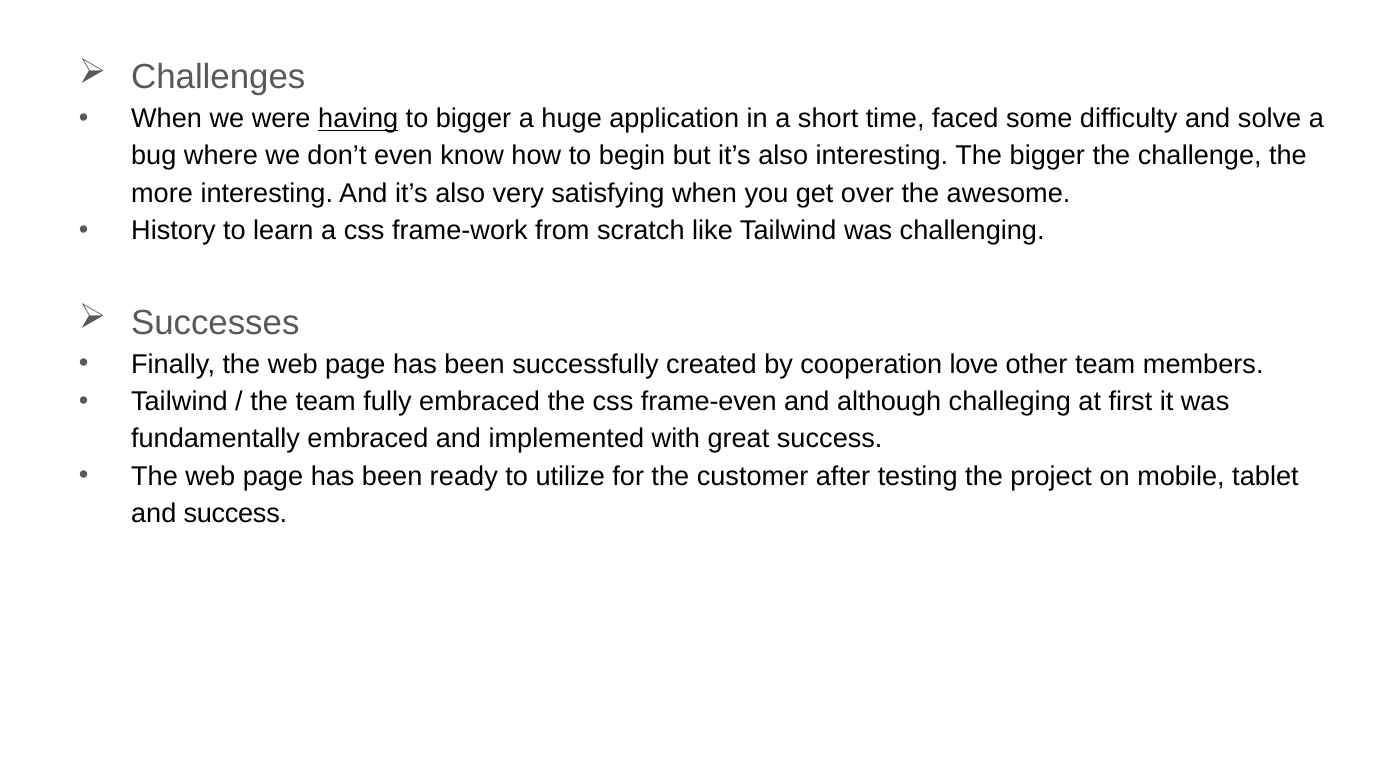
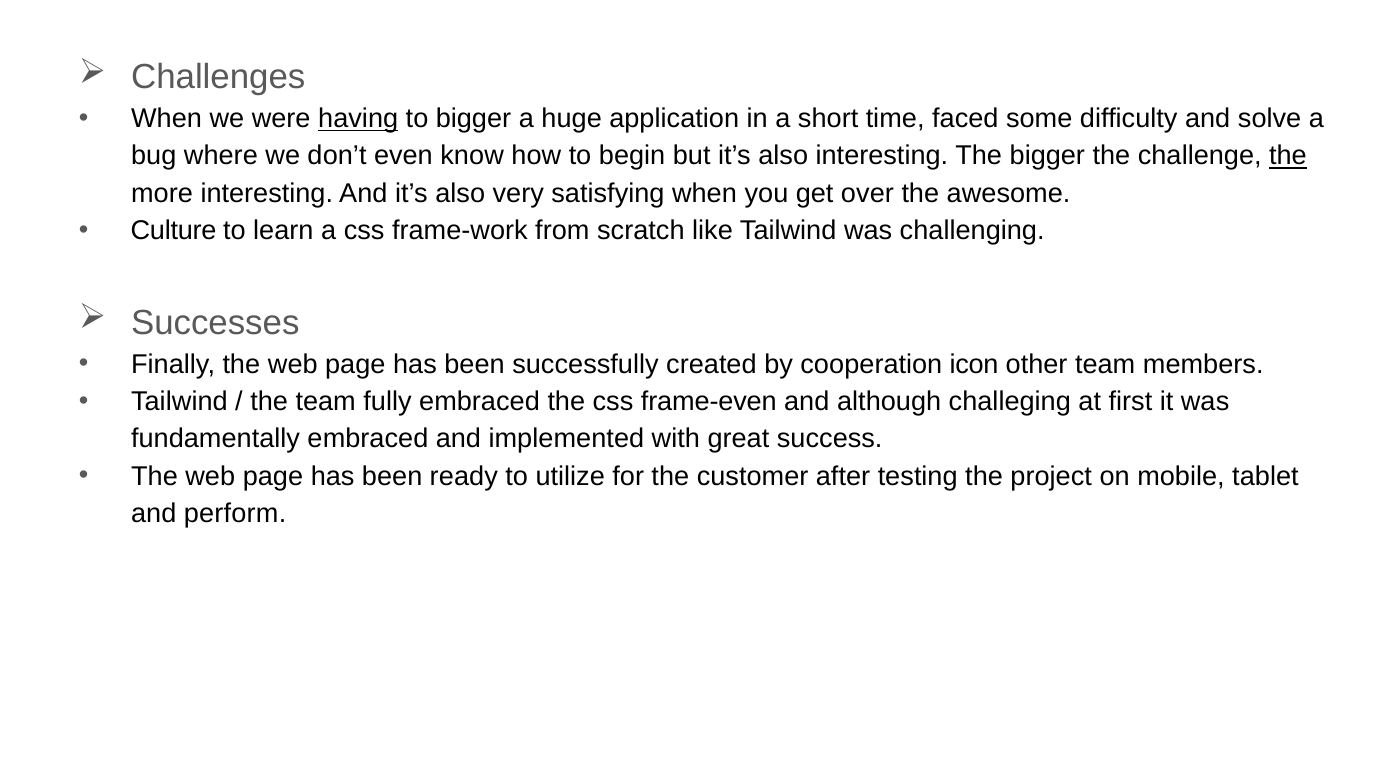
the underline: none -> present (1288, 156)
History: History -> Culture (174, 231)
love: love -> icon (974, 364)
and success: success -> perform (235, 514)
